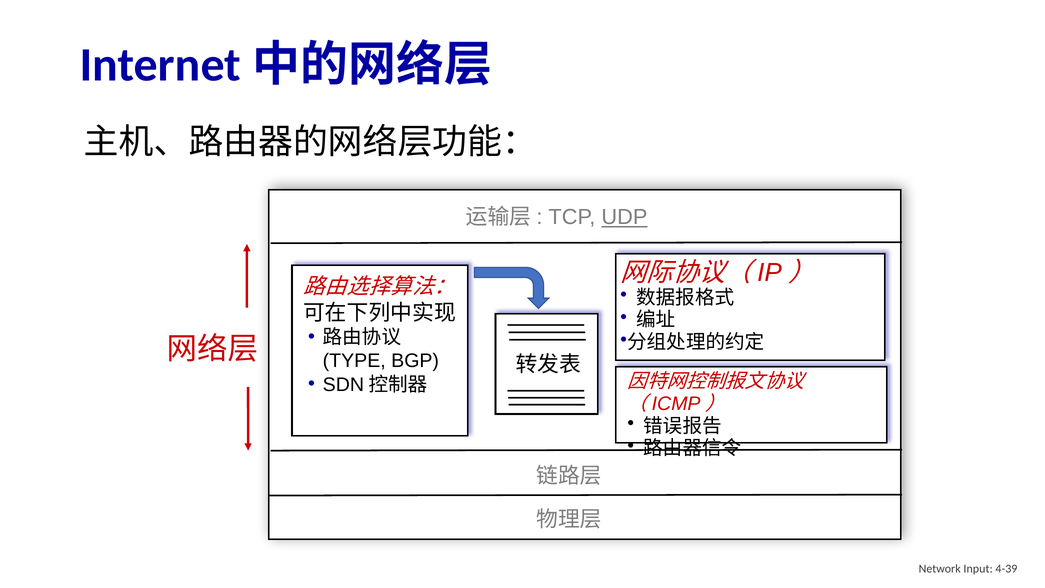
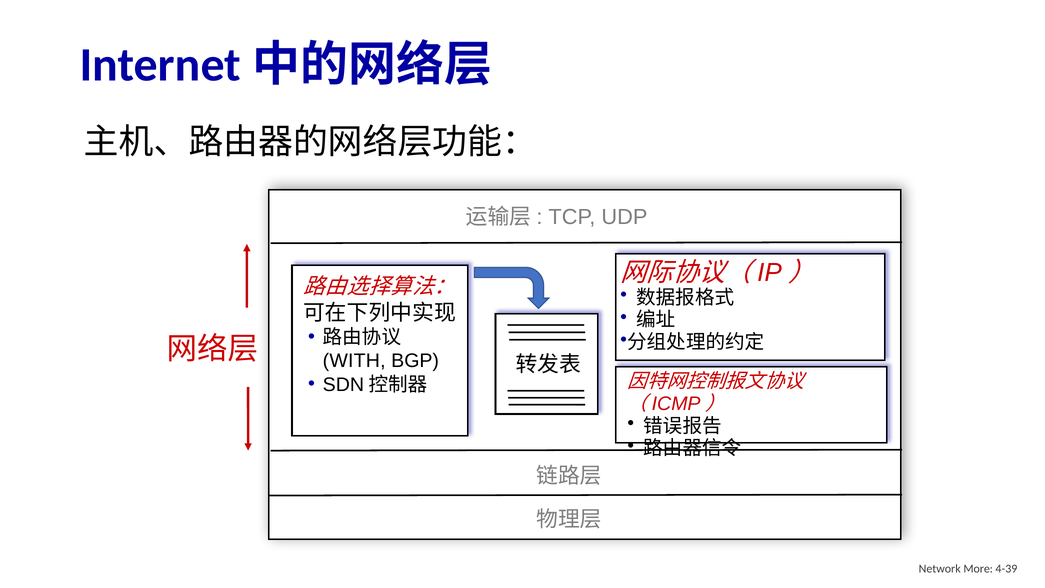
UDP underline: present -> none (624, 217)
TYPE: TYPE -> WITH (354, 361)
Input: Input -> More (978, 568)
